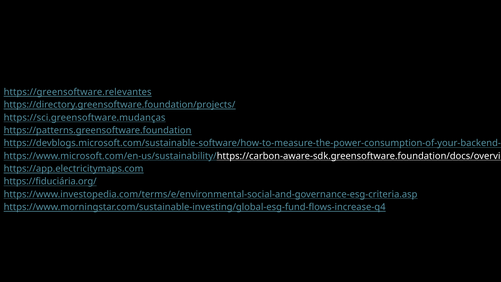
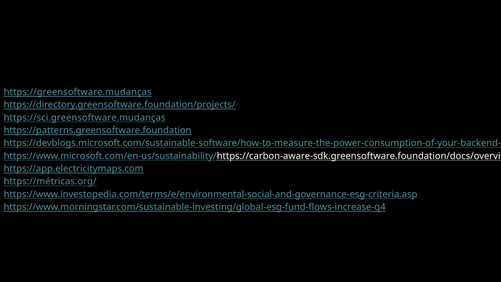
https://greensoftware.relevantes: https://greensoftware.relevantes -> https://greensoftware.mudanças (78, 92)
https://fiduciária.org/: https://fiduciária.org/ -> https://métricas.org/ (50, 181)
